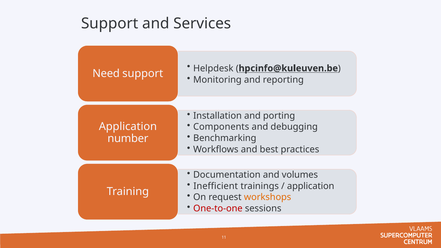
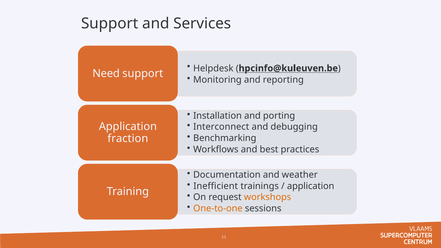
Components: Components -> Interconnect (221, 127)
number: number -> fraction (128, 139)
volumes: volumes -> weather (300, 175)
One-to-one colour: red -> orange (218, 209)
